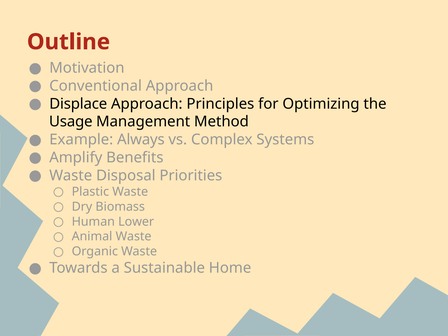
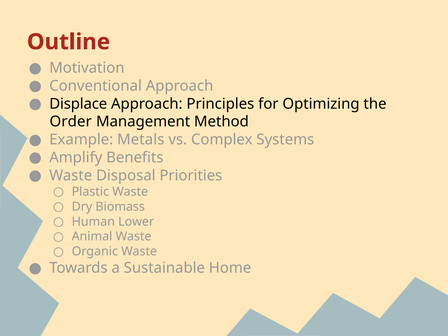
Usage: Usage -> Order (71, 122)
Always: Always -> Metals (141, 140)
